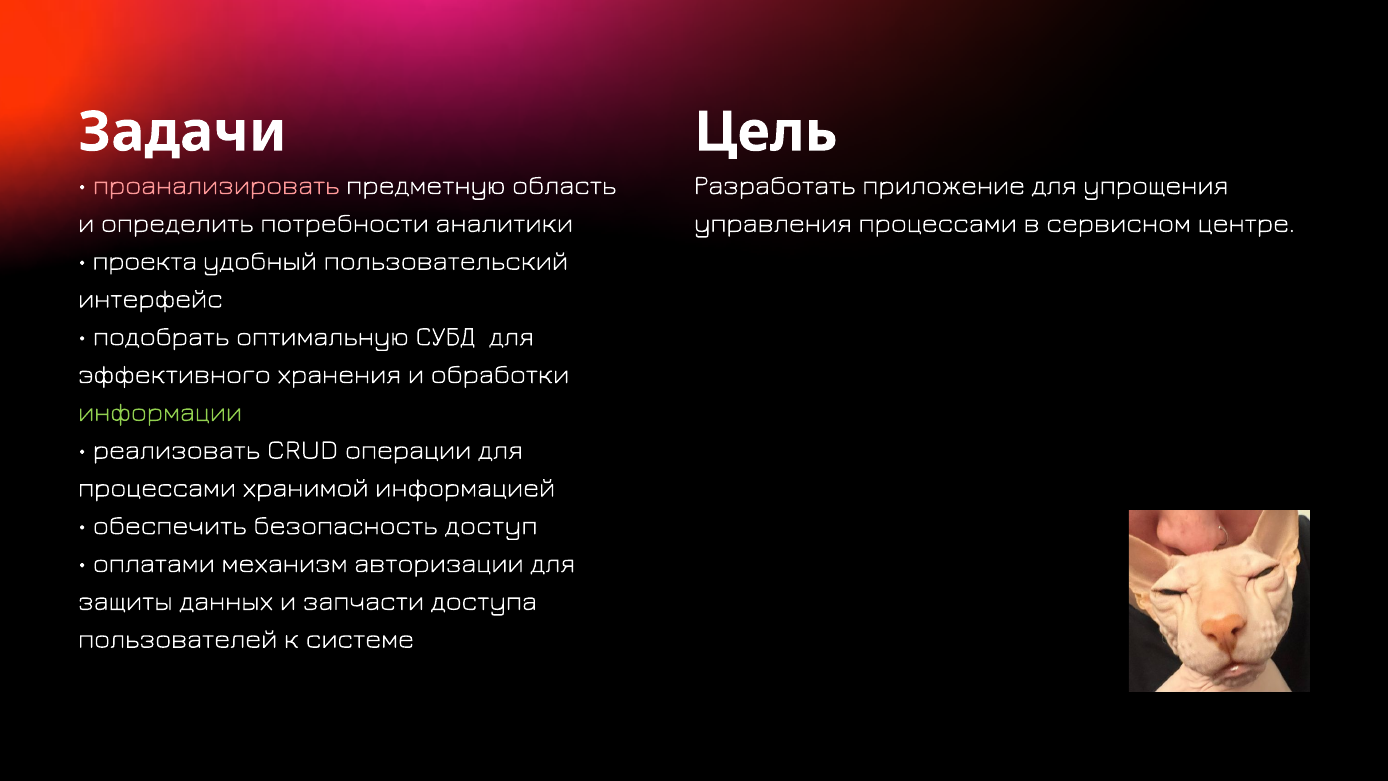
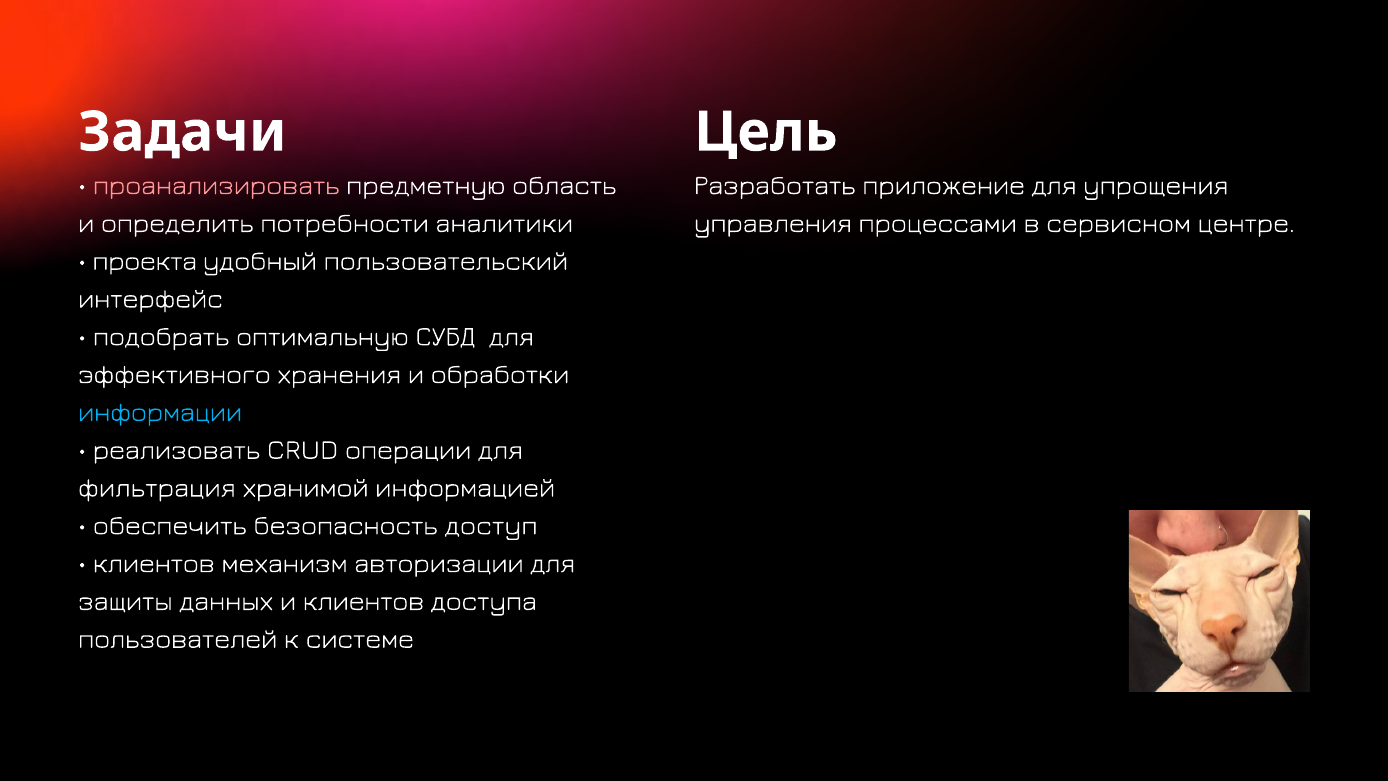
информации colour: light green -> light blue (160, 412)
процессами: процессами -> фильтрация (157, 488)
оплатами: оплатами -> клиентов (154, 563)
и запчасти: запчасти -> клиентов (364, 601)
